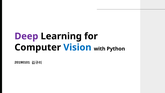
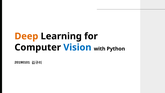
Deep colour: purple -> orange (26, 36)
